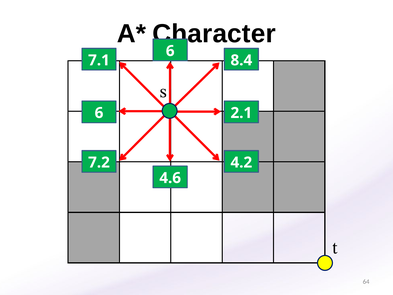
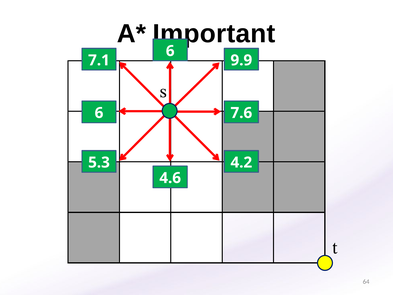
Character: Character -> Important (214, 34)
8.4: 8.4 -> 9.9 (241, 60)
2.1: 2.1 -> 7.6 (241, 113)
7.2: 7.2 -> 5.3 (99, 162)
